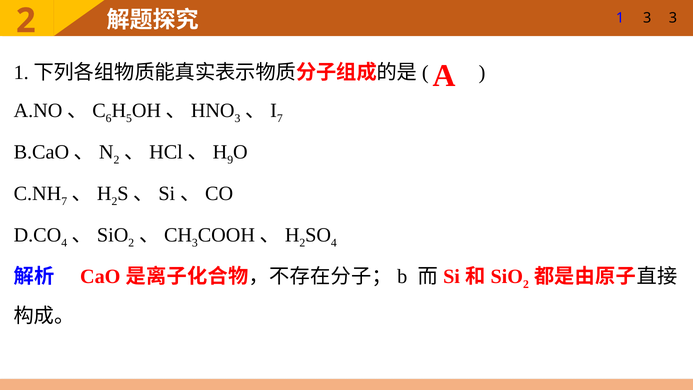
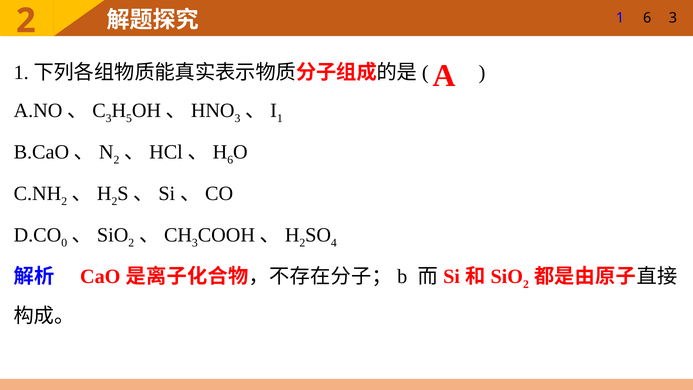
1 3: 3 -> 6 (647, 18)
6: 6 -> 3 (109, 119)
7: 7 -> 1 (280, 119)
9: 9 -> 6 (230, 160)
7: 7 -> 2 (64, 201)
4: 4 -> 0 (64, 243)
